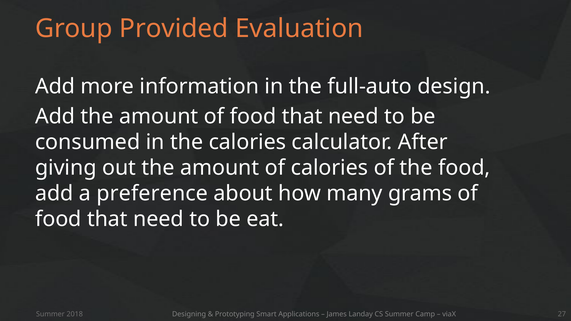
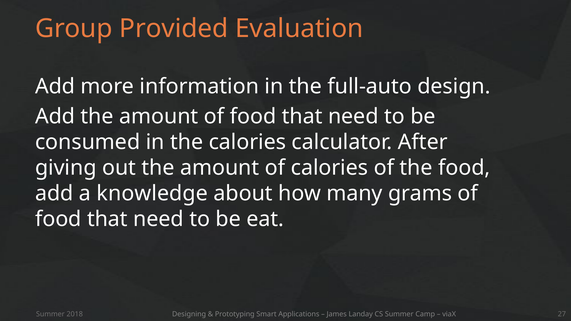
preference: preference -> knowledge (152, 194)
